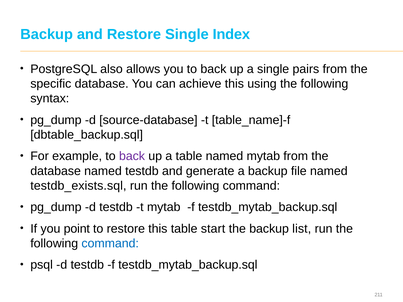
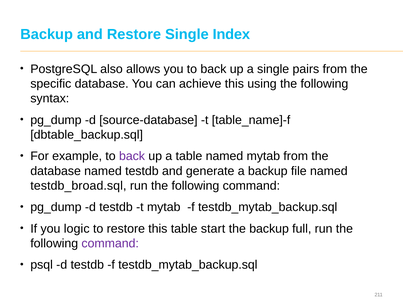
testdb_exists.sql: testdb_exists.sql -> testdb_broad.sql (78, 186)
point: point -> logic (77, 229)
list: list -> full (302, 229)
command colour: blue -> purple (110, 244)
